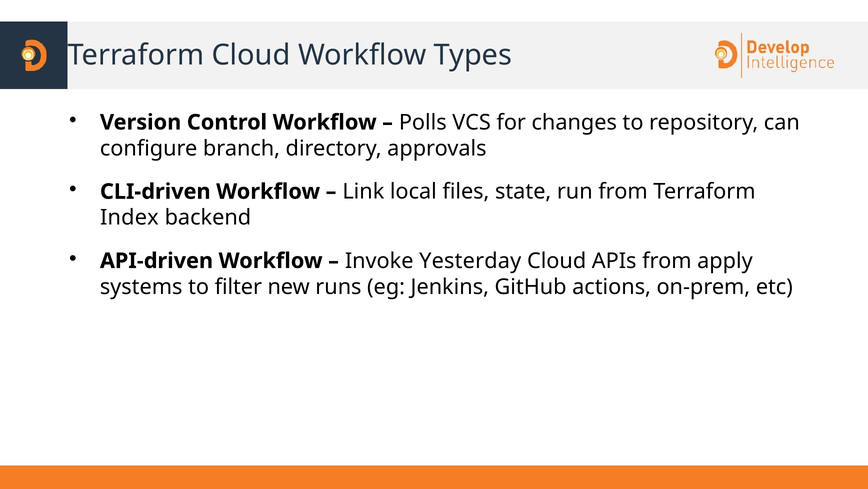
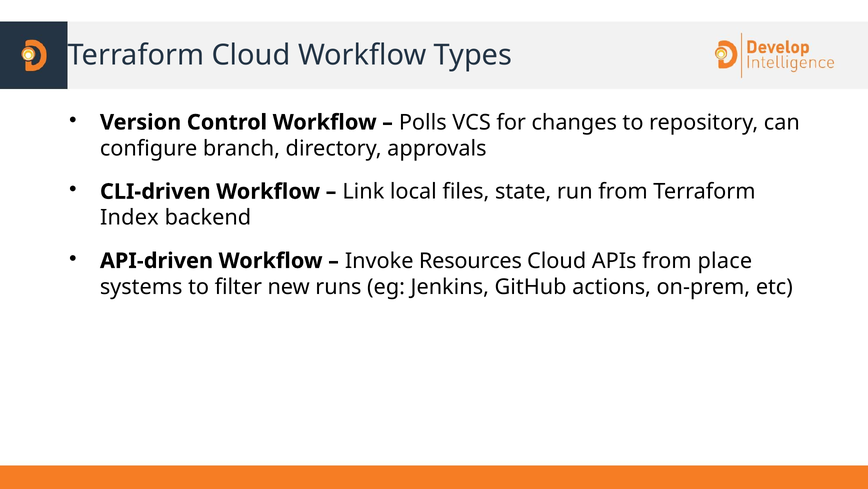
Yesterday: Yesterday -> Resources (470, 261)
apply: apply -> place (725, 261)
